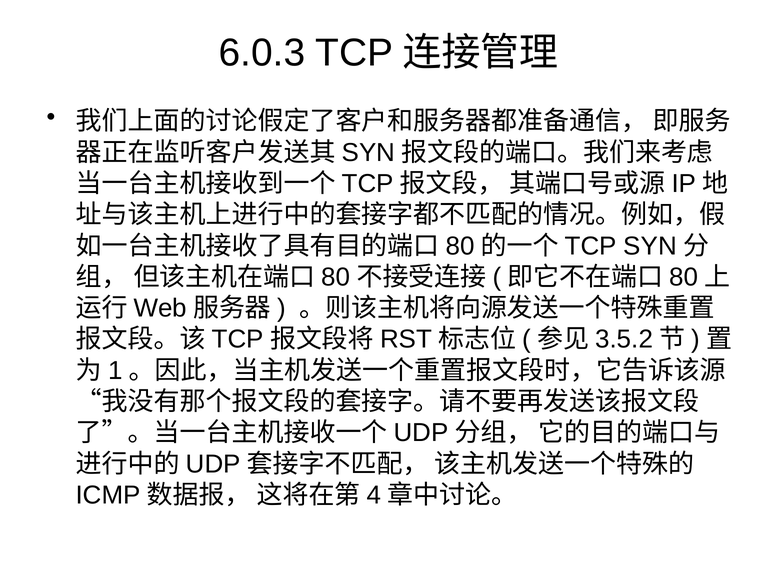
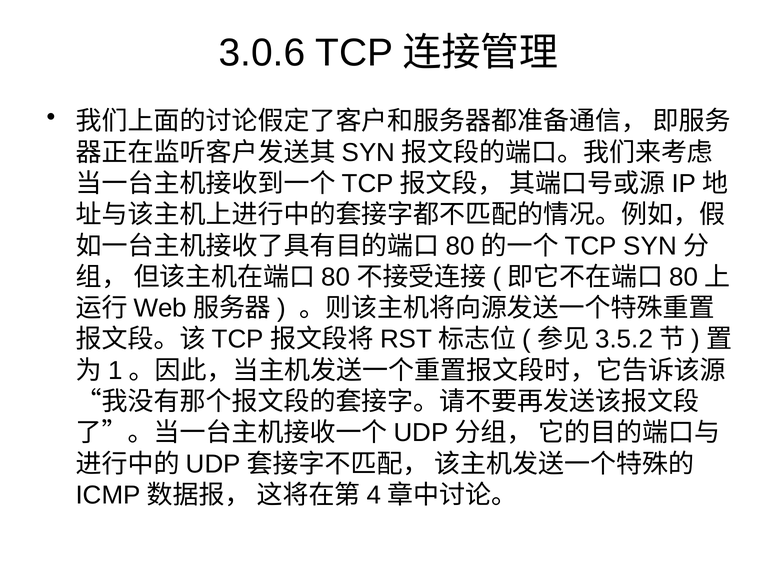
6.0.3: 6.0.3 -> 3.0.6 (262, 53)
